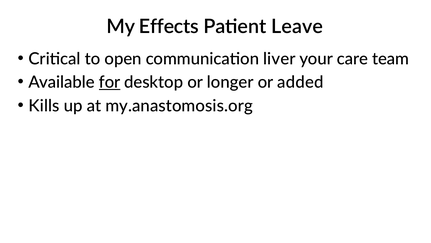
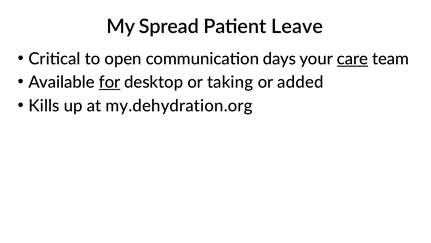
Effects: Effects -> Spread (169, 27)
liver: liver -> days (279, 59)
care underline: none -> present (352, 59)
longer: longer -> taking (230, 82)
my.anastomosis.org: my.anastomosis.org -> my.dehydration.org (179, 106)
